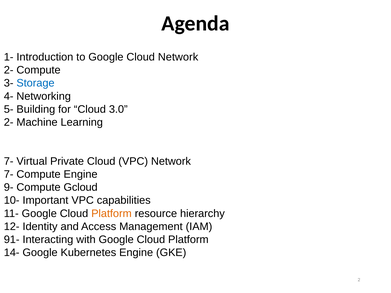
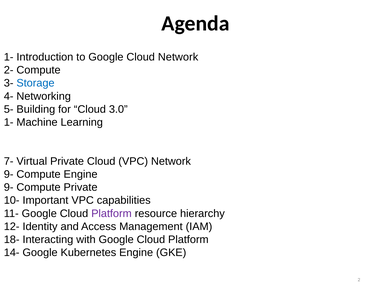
2-: 2- -> 1- (9, 122)
7-: 7- -> 9- (9, 175)
Compute Gcloud: Gcloud -> Private (81, 188)
Platform colour: orange -> purple (111, 214)
91-: 91- -> 18- (12, 240)
